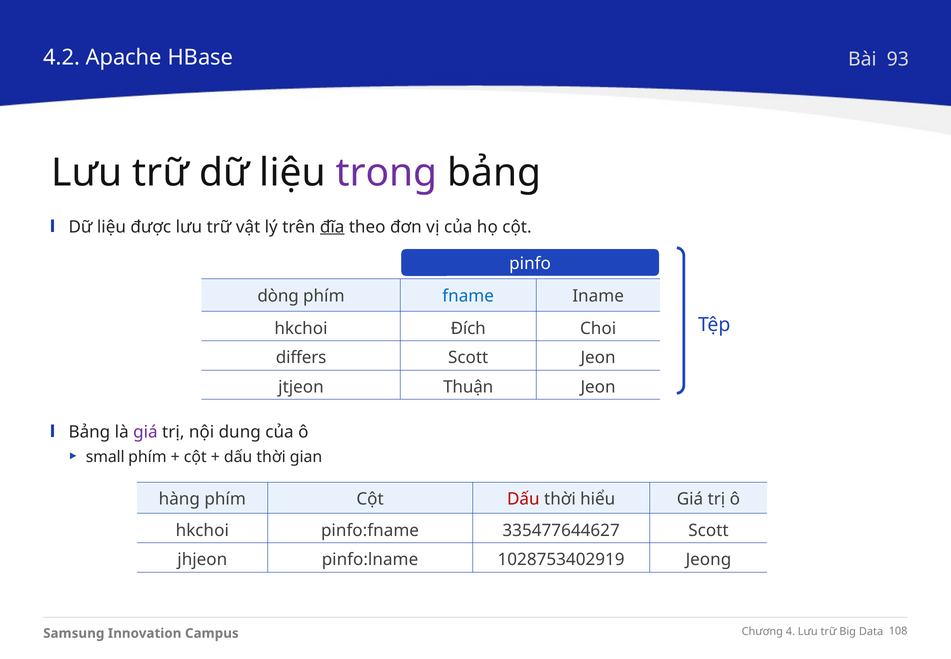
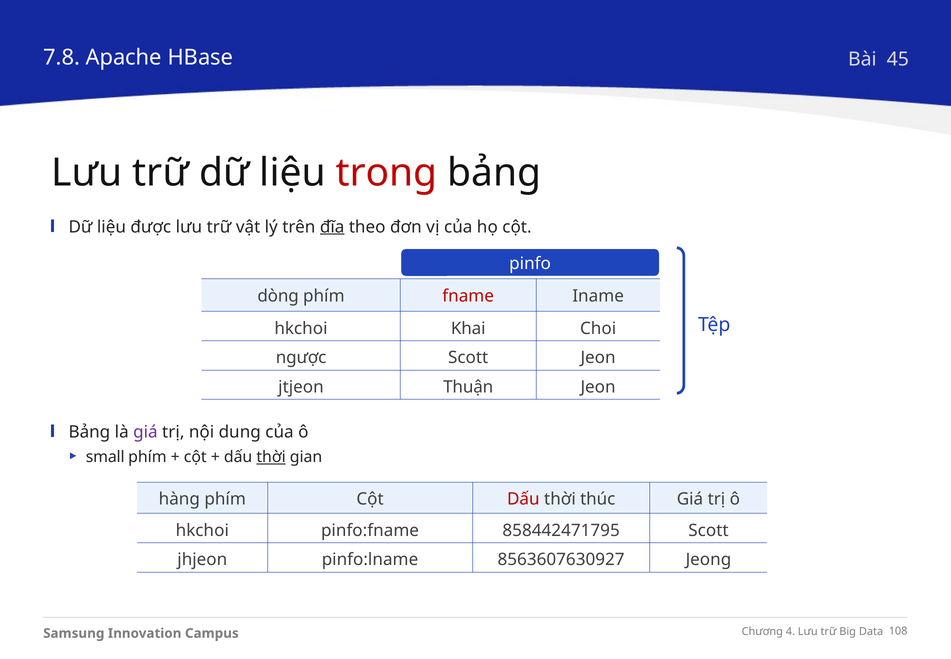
4.2: 4.2 -> 7.8 (62, 58)
93: 93 -> 45 (898, 59)
trong colour: purple -> red (387, 173)
fname colour: blue -> red (468, 296)
Đích: Đích -> Khai (468, 328)
differs: differs -> ngược (301, 357)
thời underline: none -> present (271, 457)
hiểu: hiểu -> thúc (598, 499)
335477644627: 335477644627 -> 858442471795 (561, 530)
1028753402919: 1028753402919 -> 8563607630927 (561, 559)
